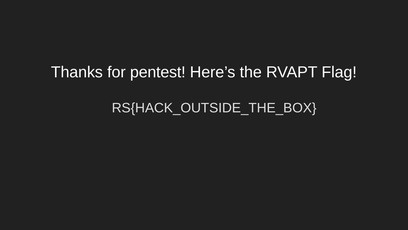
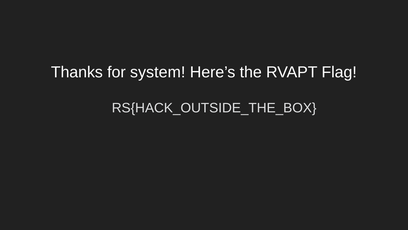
pentest: pentest -> system (158, 72)
